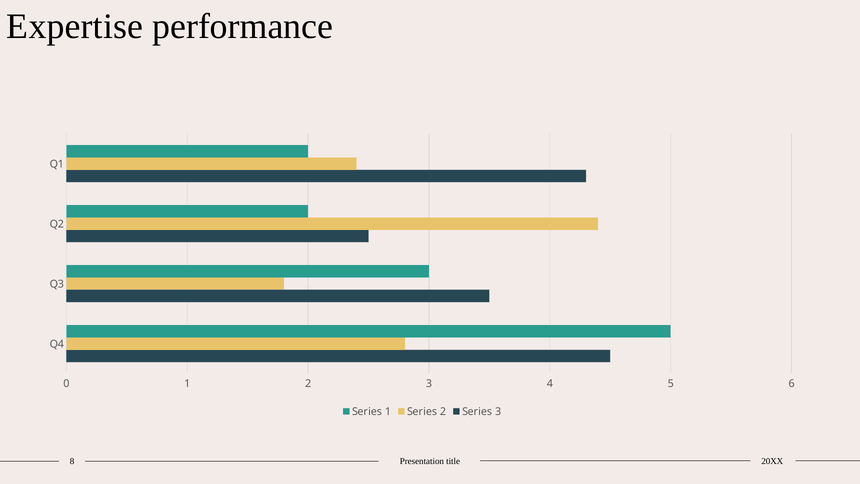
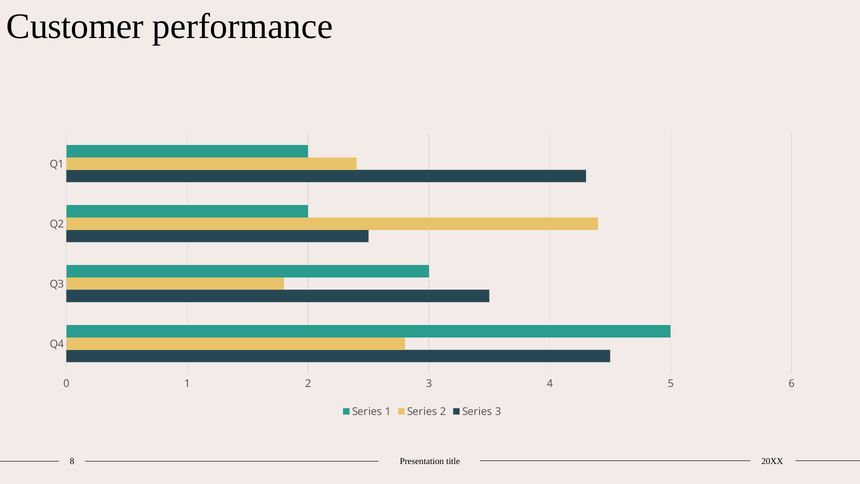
Expertise: Expertise -> Customer (75, 26)
